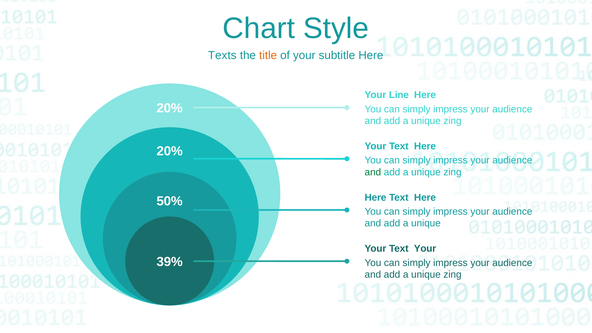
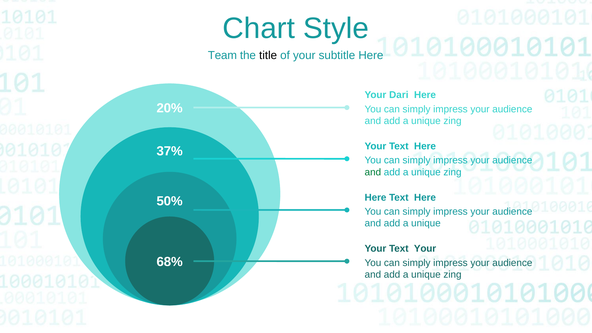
Texts: Texts -> Team (222, 55)
title colour: orange -> black (268, 55)
Line: Line -> Dari (399, 95)
20%: 20% -> 37% (170, 151)
39%: 39% -> 68% (170, 262)
